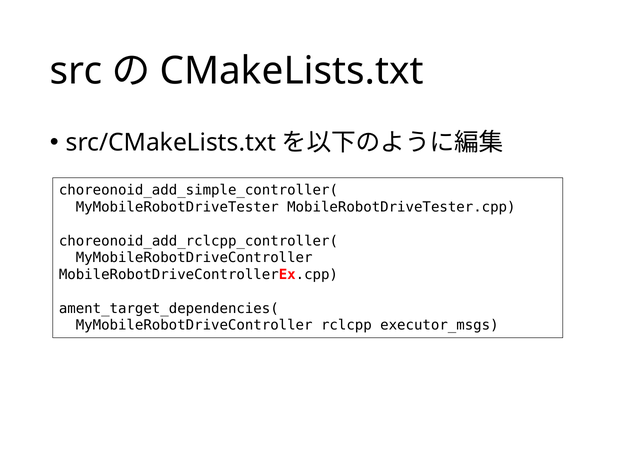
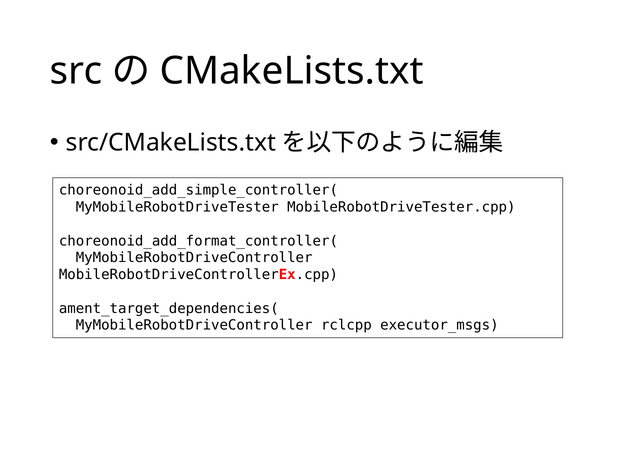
choreonoid_add_rclcpp_controller(: choreonoid_add_rclcpp_controller( -> choreonoid_add_format_controller( (198, 241)
